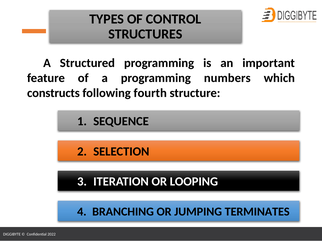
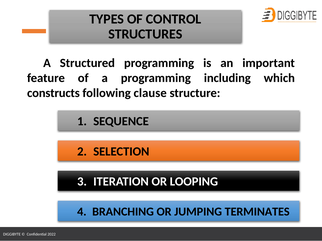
numbers: numbers -> including (227, 78)
fourth: fourth -> clause (150, 93)
